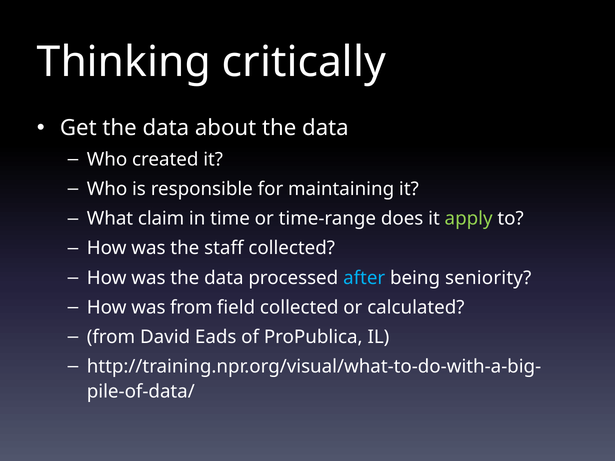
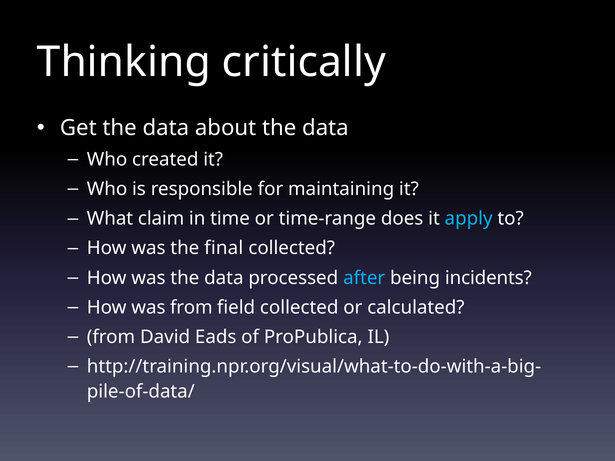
apply colour: light green -> light blue (469, 219)
staff: staff -> final (224, 248)
seniority: seniority -> incidents (488, 278)
